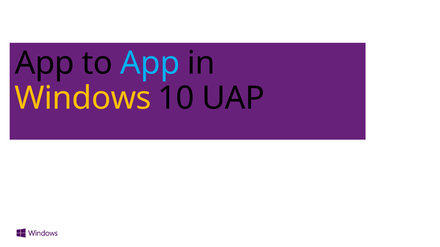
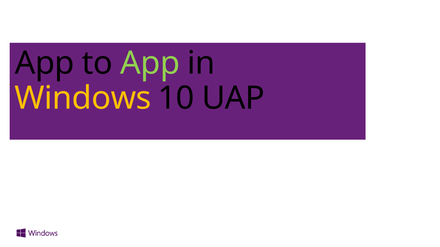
App colour: light blue -> light green (150, 63)
